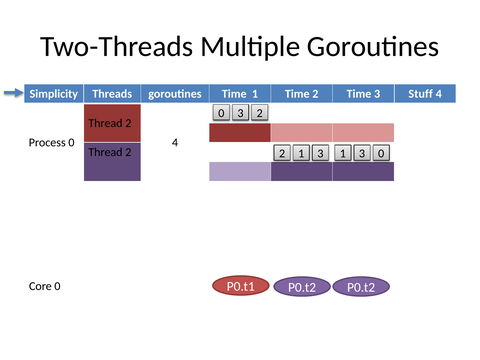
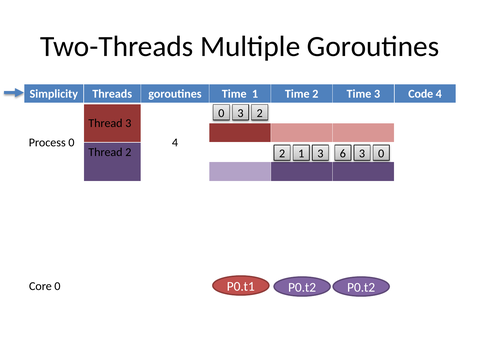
Stuff: Stuff -> Code (421, 94)
2: 2 -> 3 (128, 123)
3 1: 1 -> 6 (343, 154)
